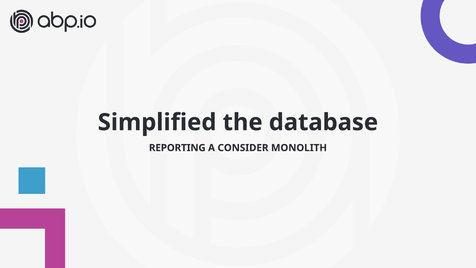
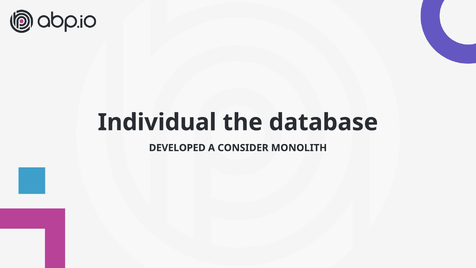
Simplified: Simplified -> Individual (157, 122)
REPORTING: REPORTING -> DEVELOPED (177, 148)
